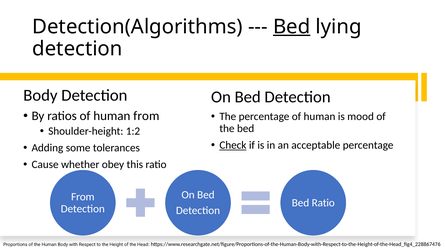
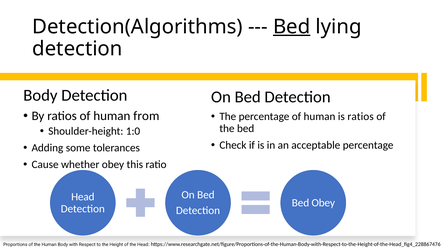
is mood: mood -> ratios (361, 117)
1:2: 1:2 -> 1:0 (133, 131)
Check underline: present -> none (233, 145)
From: From -> Head (83, 197)
Bed Ratio: Ratio -> Obey (323, 203)
